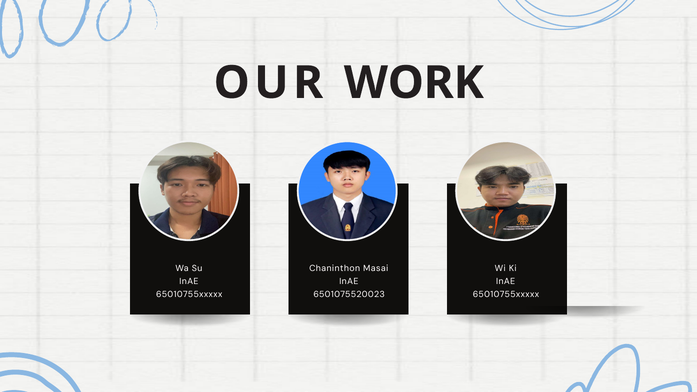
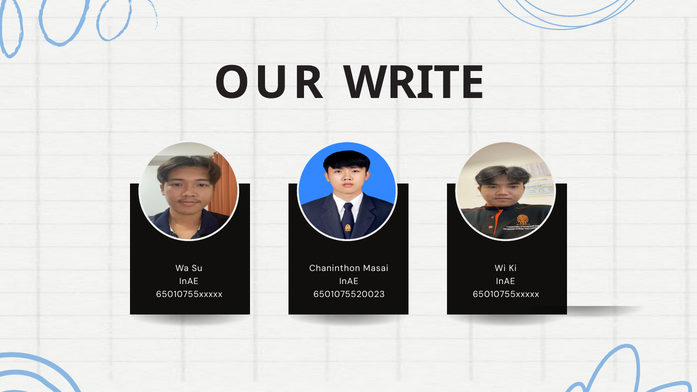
WORK: WORK -> WRITE (414, 83)
